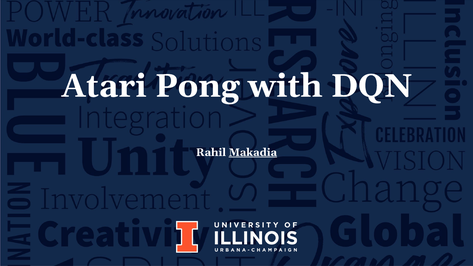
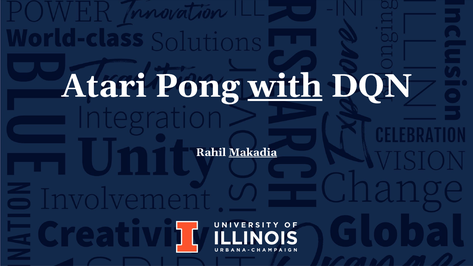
with underline: none -> present (285, 86)
